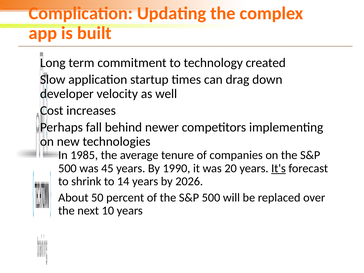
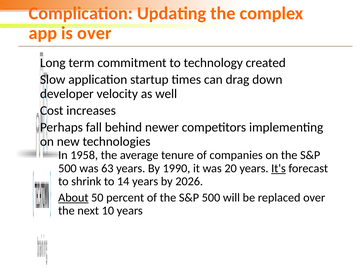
is built: built -> over (94, 33)
1985: 1985 -> 1958 (84, 155)
45: 45 -> 63 (107, 168)
About underline: none -> present (73, 198)
